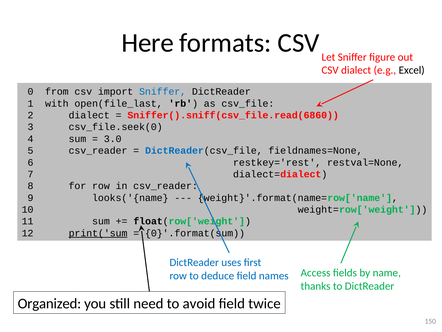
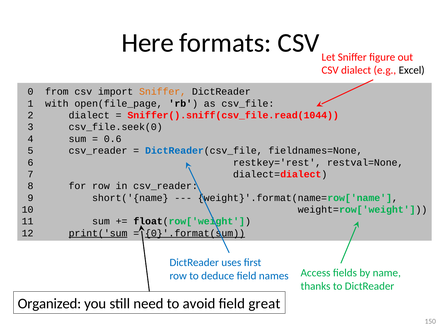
Sniffer colour: blue -> orange (163, 91)
open(file_last: open(file_last -> open(file_page (119, 103)
Sniffer().sniff(csv_file.read(6860: Sniffer().sniff(csv_file.read(6860 -> Sniffer().sniff(csv_file.read(1044 (233, 115)
3.0: 3.0 -> 0.6 (113, 139)
looks('{name: looks('{name -> short('{name (130, 198)
0}'.format(sum underline: none -> present (195, 233)
twice: twice -> great (264, 303)
